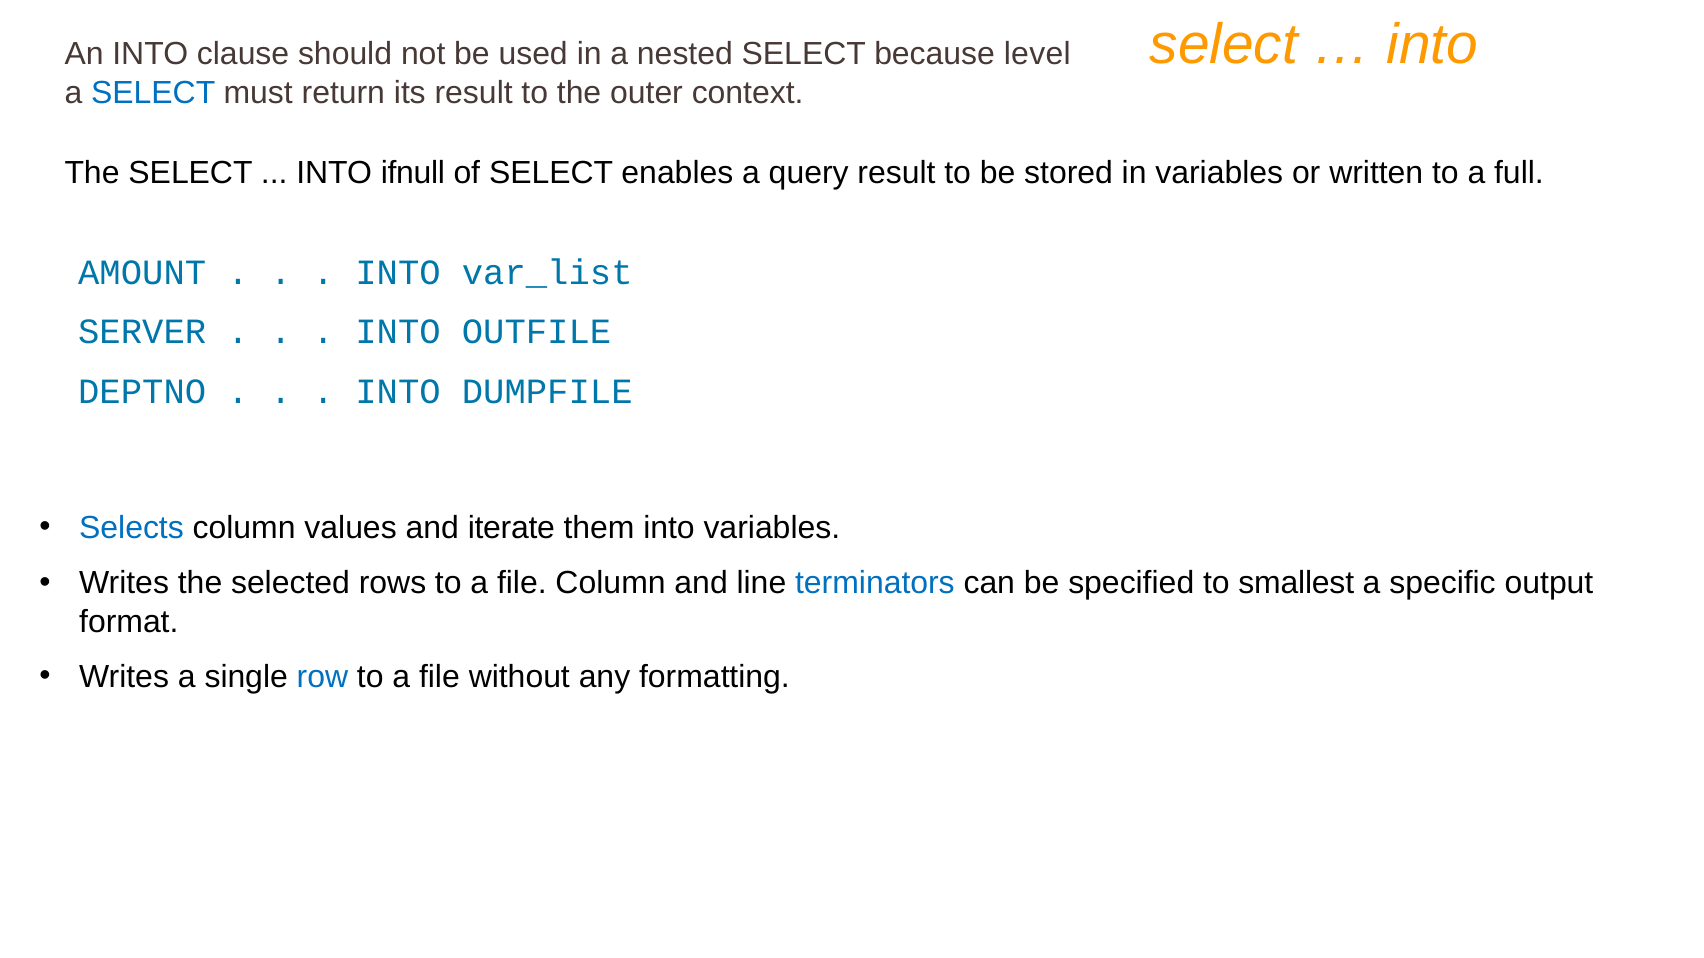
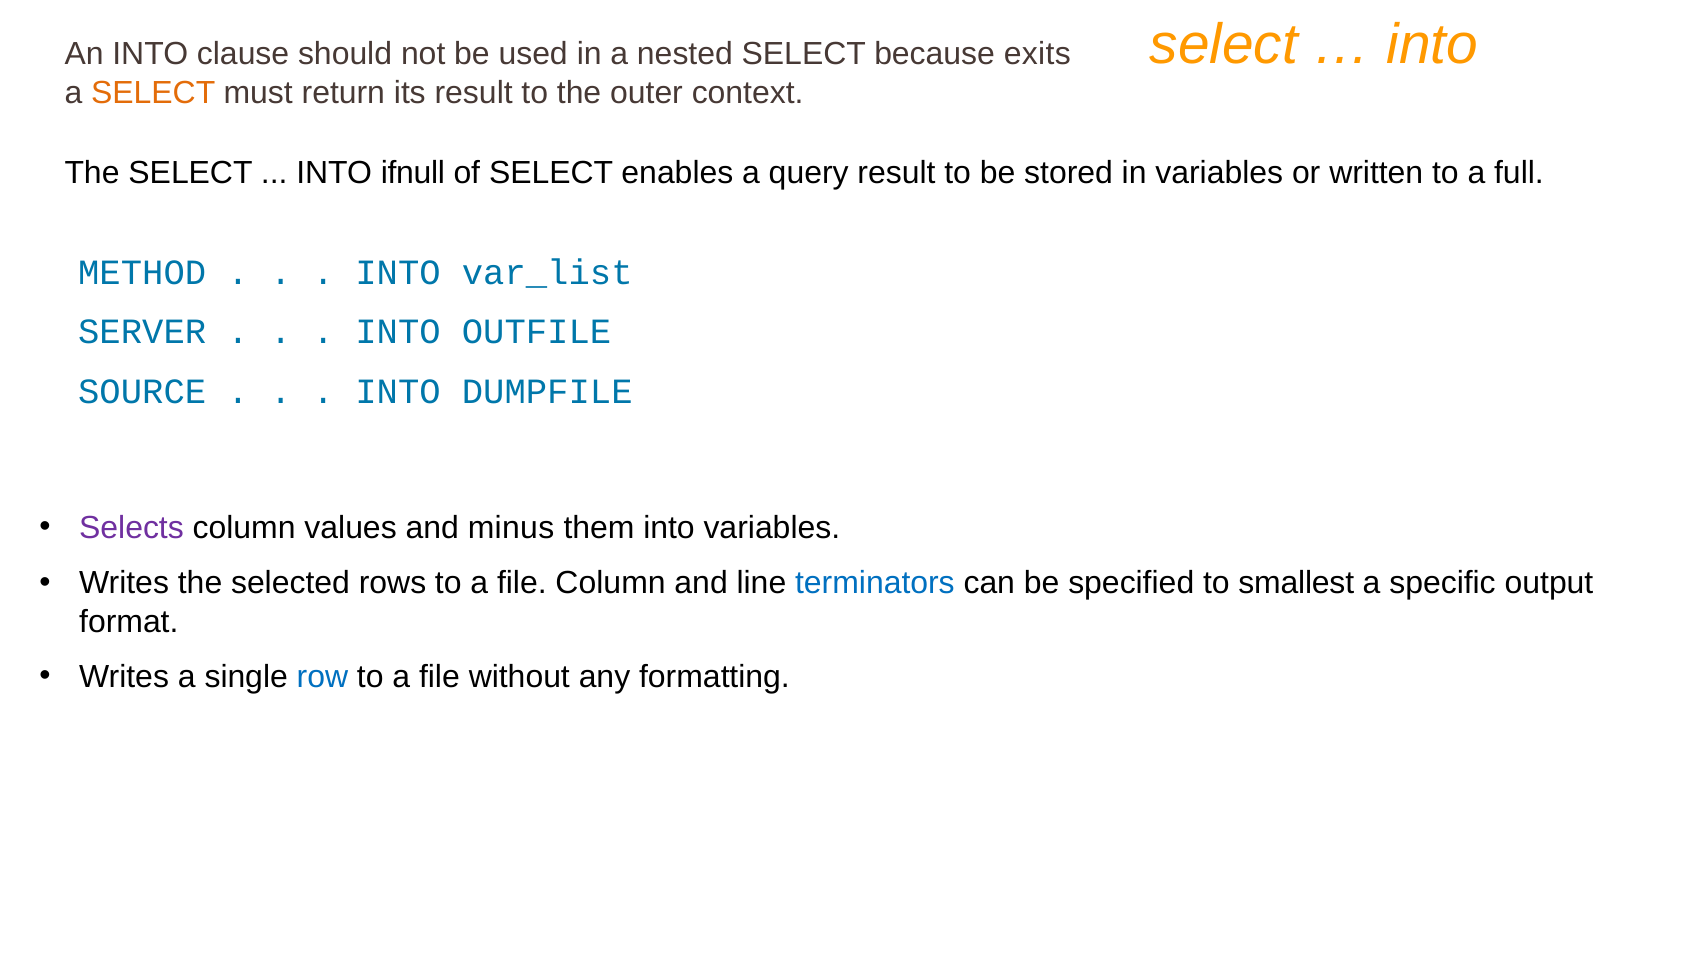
level: level -> exits (1037, 54)
SELECT colour: blue -> orange (153, 93)
AMOUNT: AMOUNT -> METHOD (142, 273)
DEPTNO: DEPTNO -> SOURCE (142, 392)
Selects colour: blue -> purple (132, 528)
iterate: iterate -> minus (511, 528)
